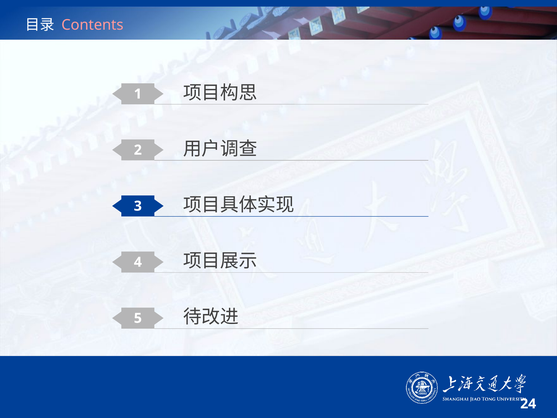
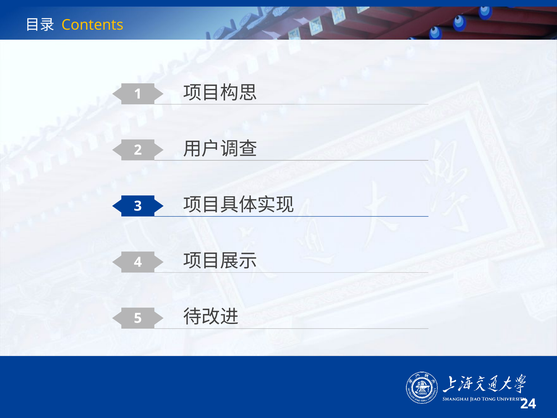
Contents colour: pink -> yellow (92, 25)
